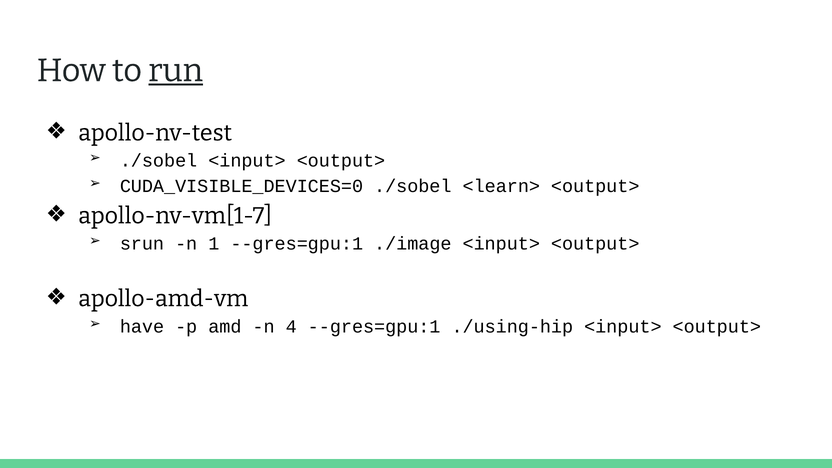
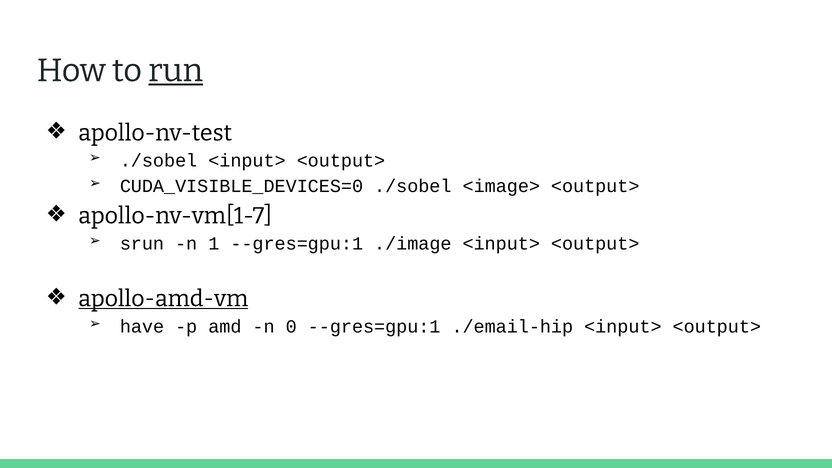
<learn>: <learn> -> <image> (501, 186)
apollo-amd-vm underline: none -> present (163, 299)
4: 4 -> 0 (291, 327)
./using-hip: ./using-hip -> ./email-hip (512, 327)
